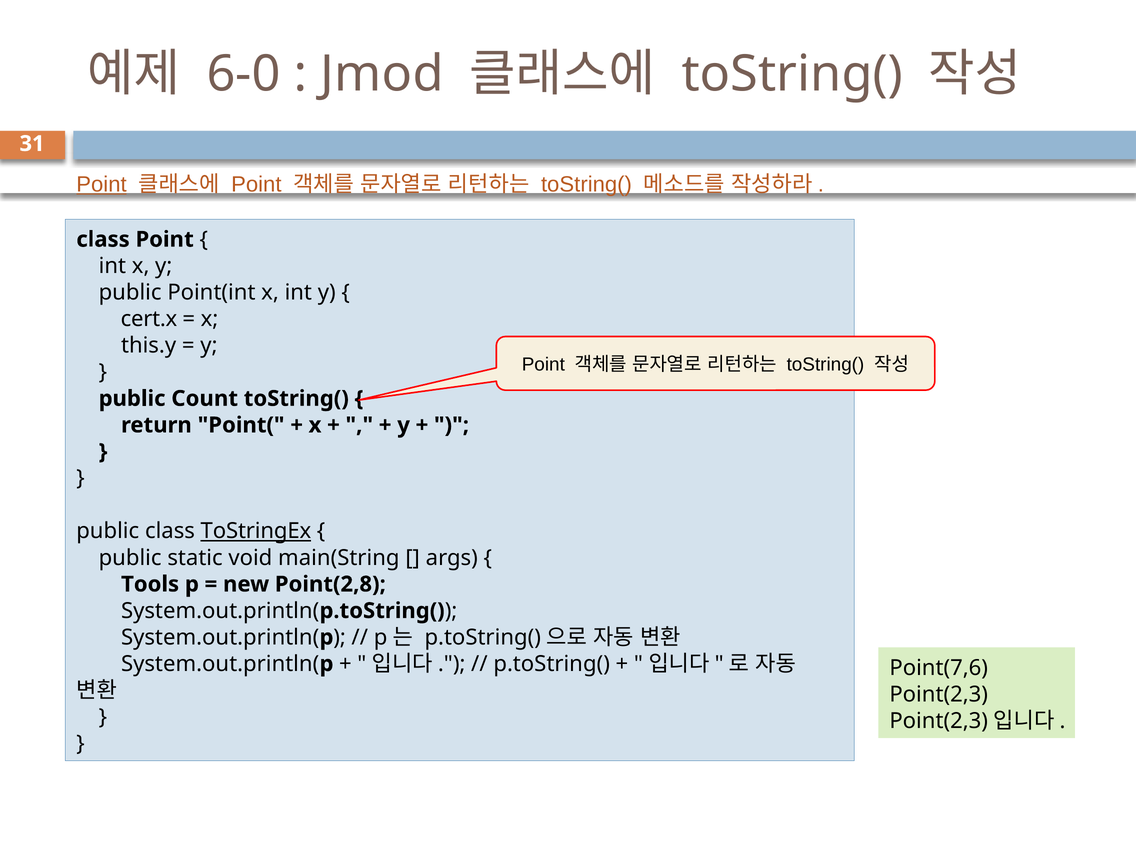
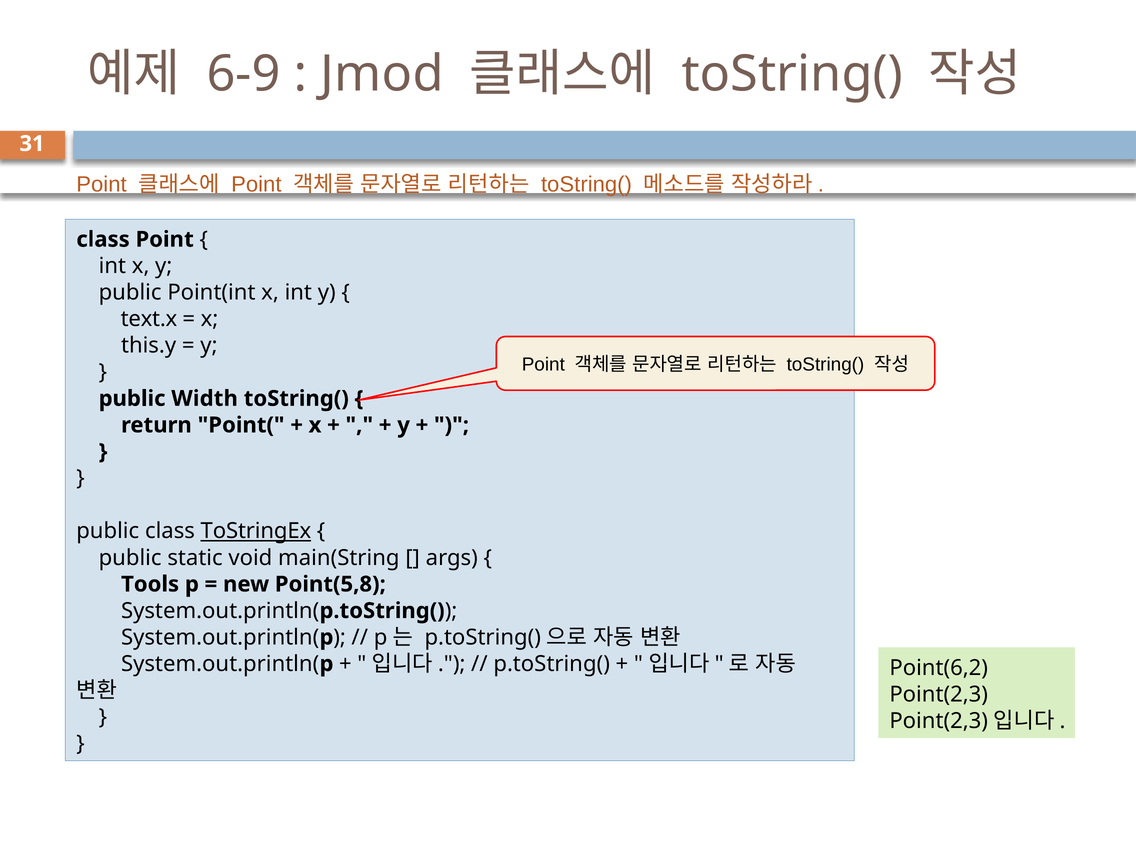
6-0: 6-0 -> 6-9 (244, 74)
Point underline: present -> none (102, 184)
cert.x: cert.x -> text.x (149, 319)
Count: Count -> Width (205, 399)
Point(2,8: Point(2,8 -> Point(5,8 (330, 584)
Point(7,6: Point(7,6 -> Point(6,2 (939, 668)
